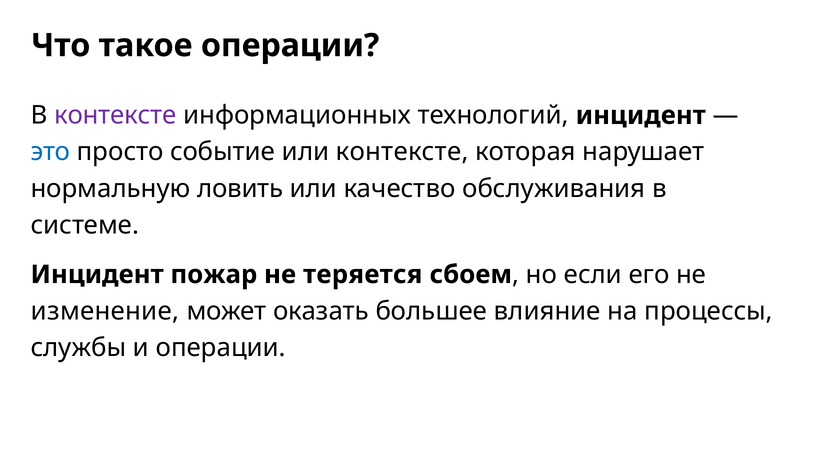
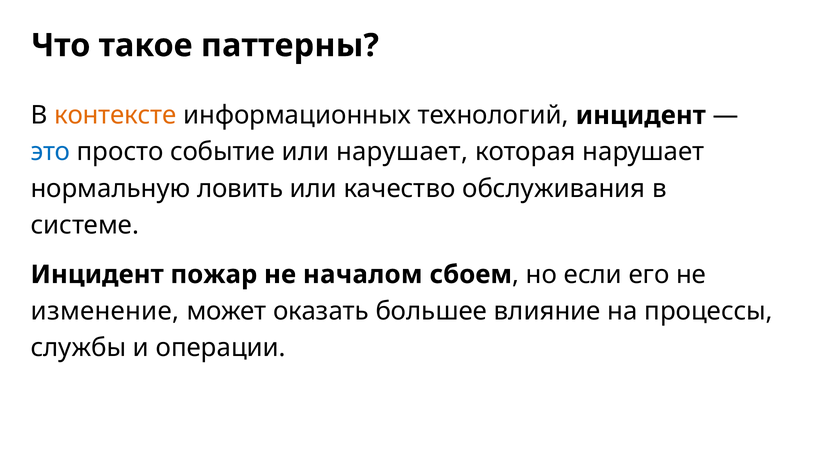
такое операции: операции -> паттерны (290, 46)
контексте colour: purple -> orange (115, 115)
или контексте: контексте -> нарушает (402, 152)
теряется: теряется -> началом (363, 275)
